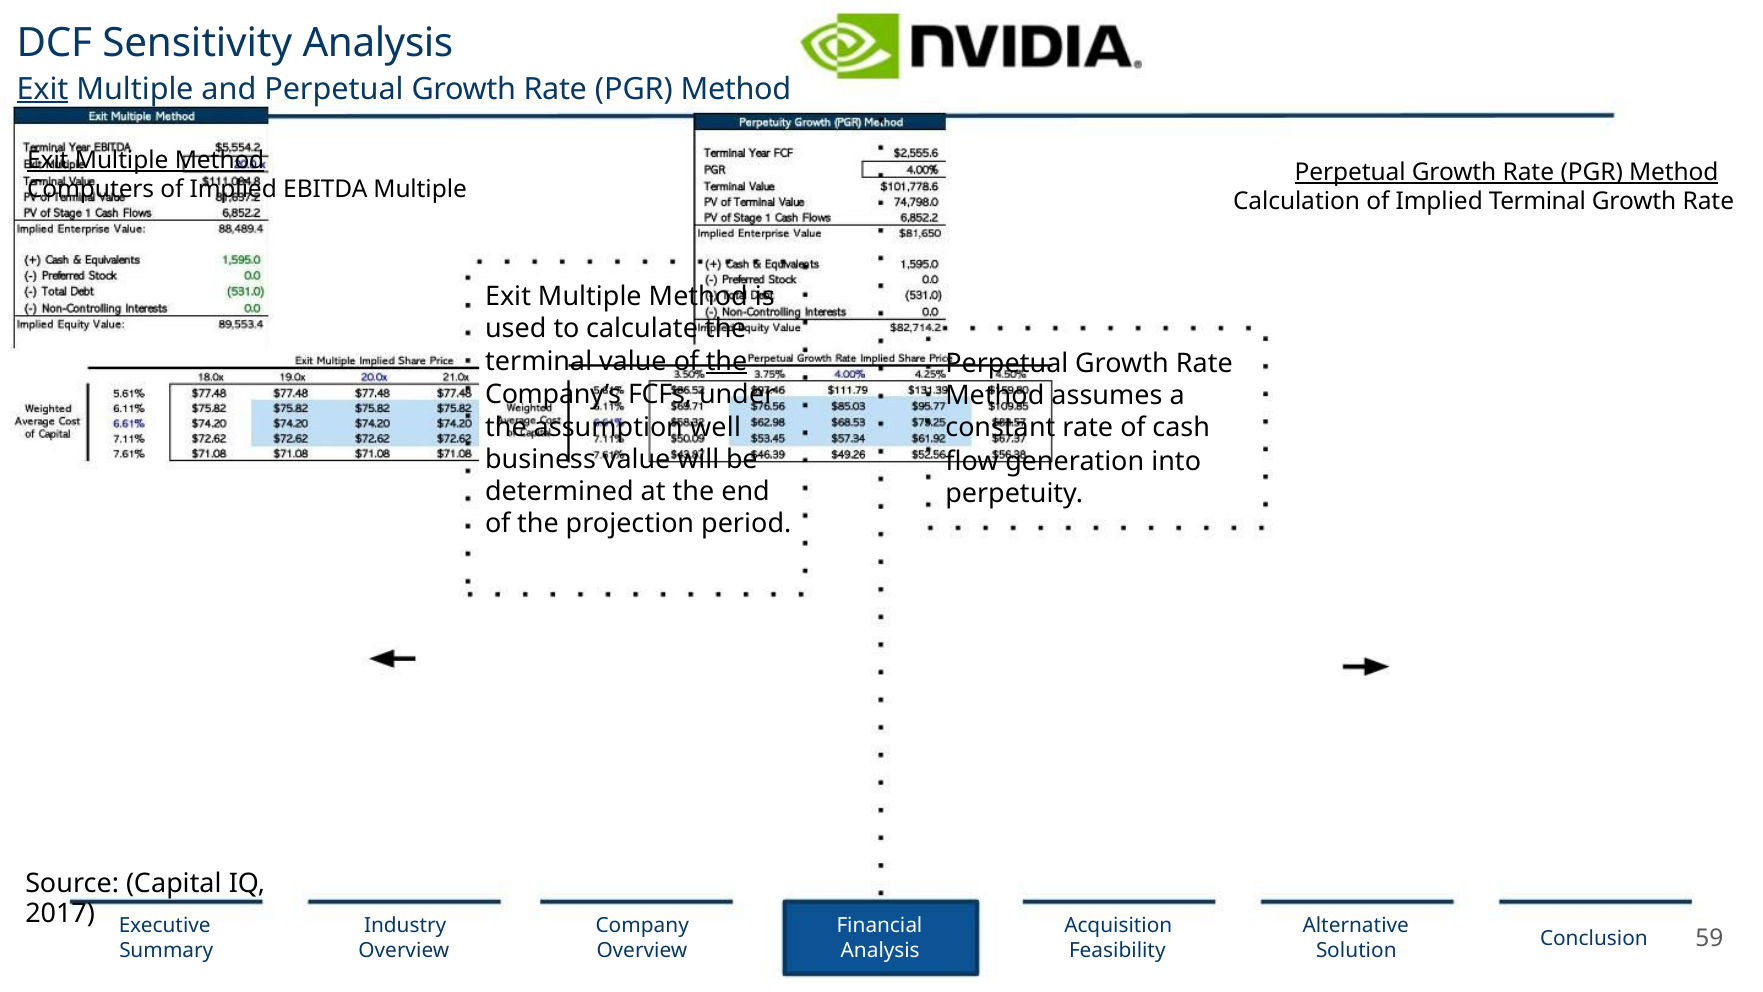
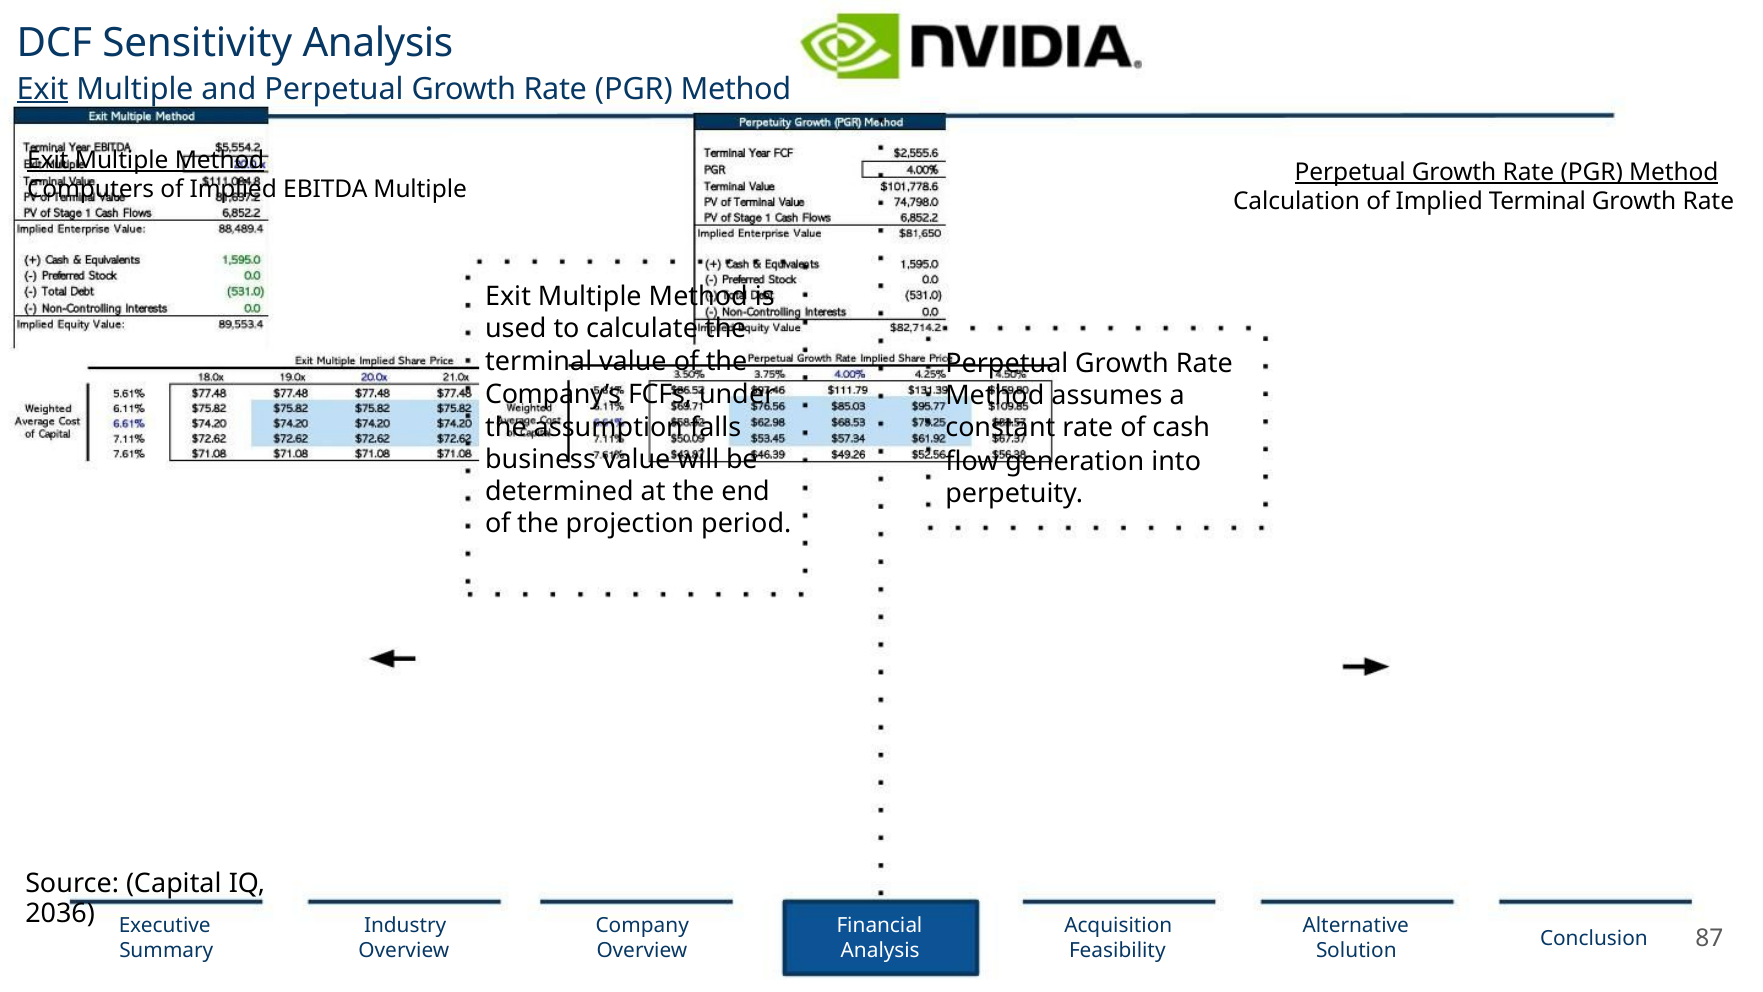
the underline: present -> none (727, 361)
well: well -> falls (716, 427)
2017: 2017 -> 2036 (60, 914)
59: 59 -> 87 (1709, 938)
